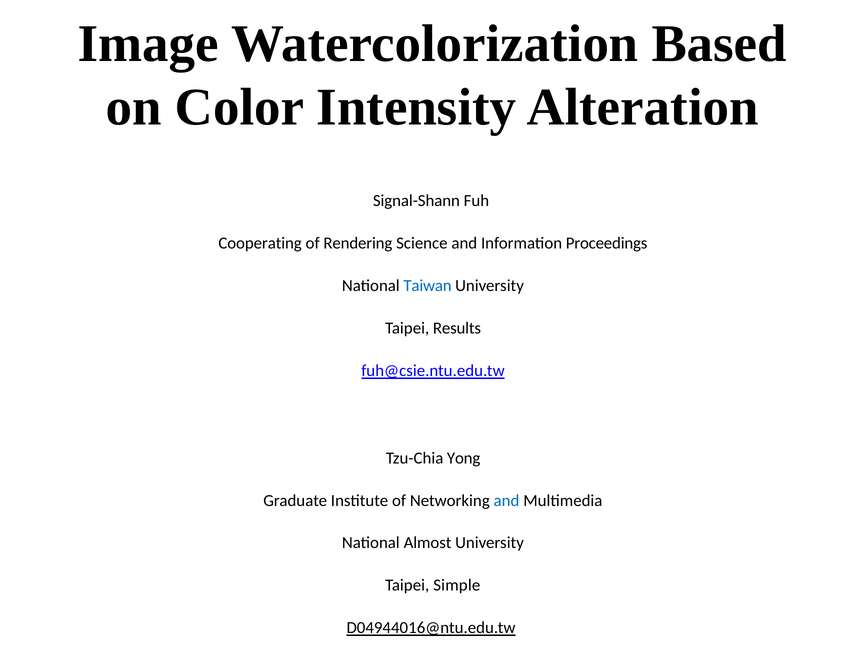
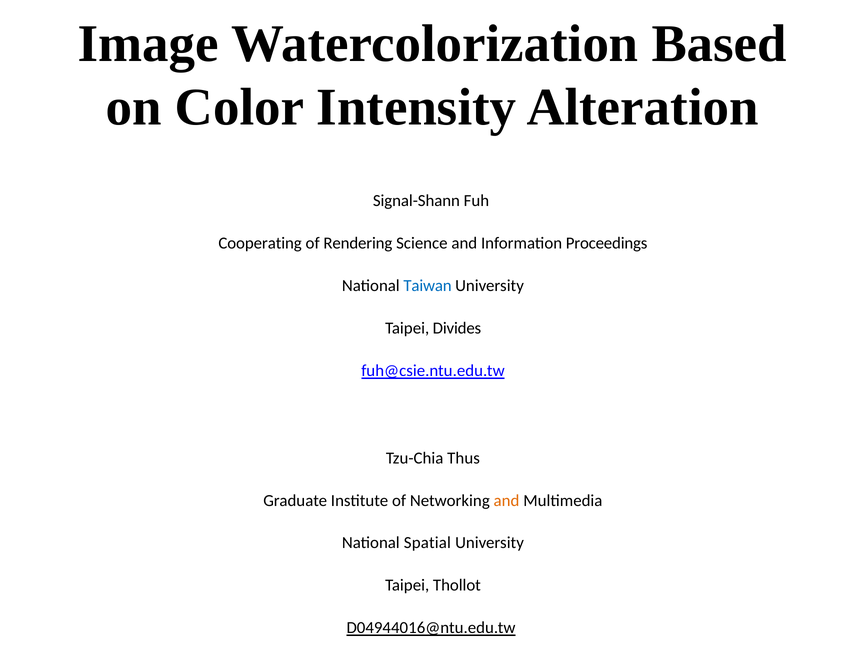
Results: Results -> Divides (457, 328)
Yong: Yong -> Thus (464, 458)
and colour: blue -> orange (506, 500)
Almost: Almost -> Spatial (427, 543)
Simple: Simple -> Thollot (457, 585)
